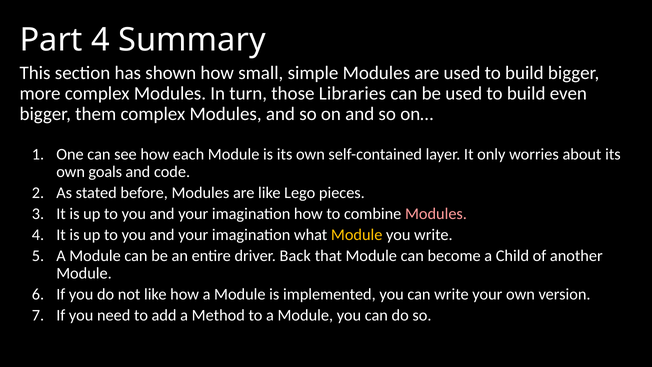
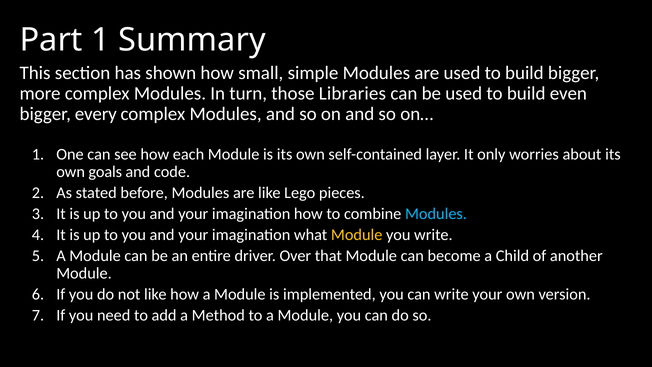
Part 4: 4 -> 1 (101, 40)
them: them -> every (96, 114)
Modules colour: pink -> light blue (436, 214)
Back: Back -> Over (295, 256)
